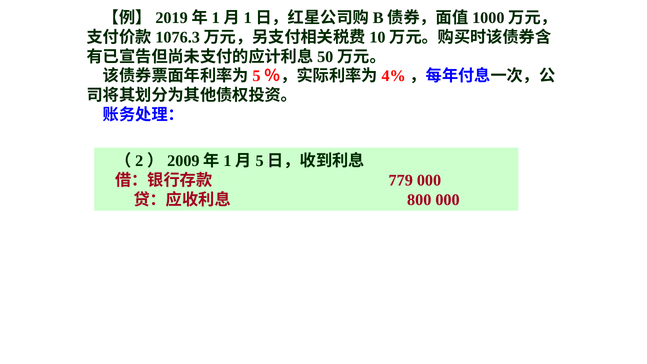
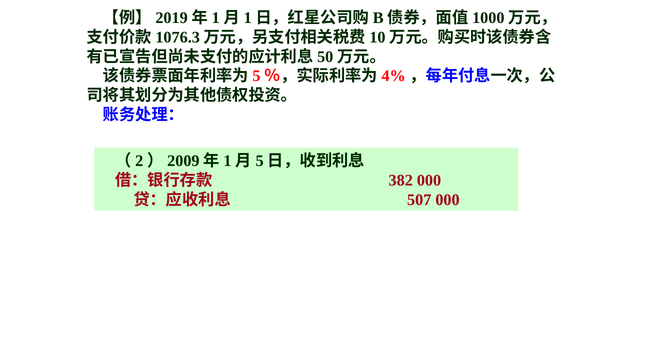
779: 779 -> 382 (401, 180)
800: 800 -> 507 (419, 200)
